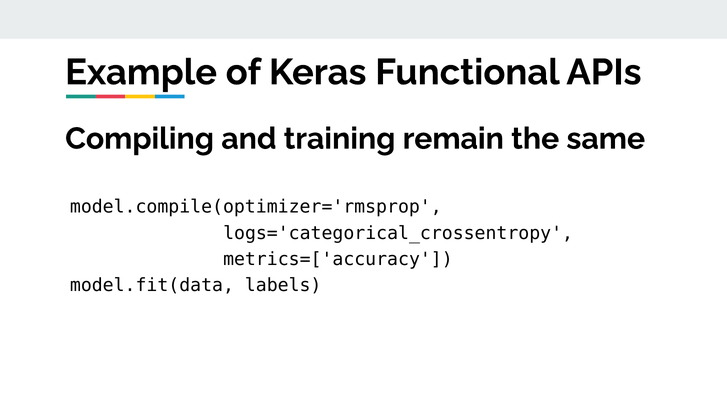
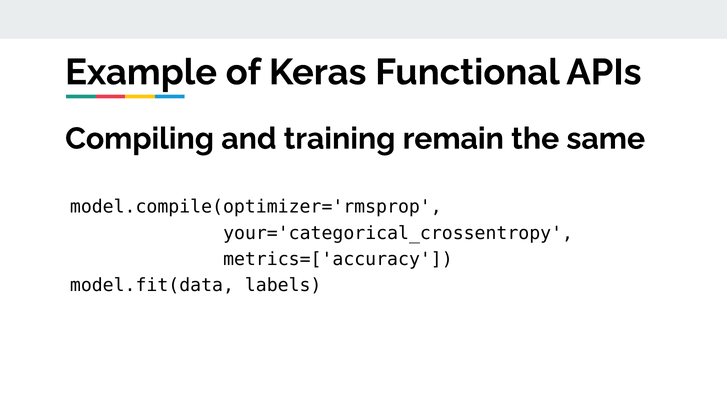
logs='categorical_crossentropy: logs='categorical_crossentropy -> your='categorical_crossentropy (398, 233)
